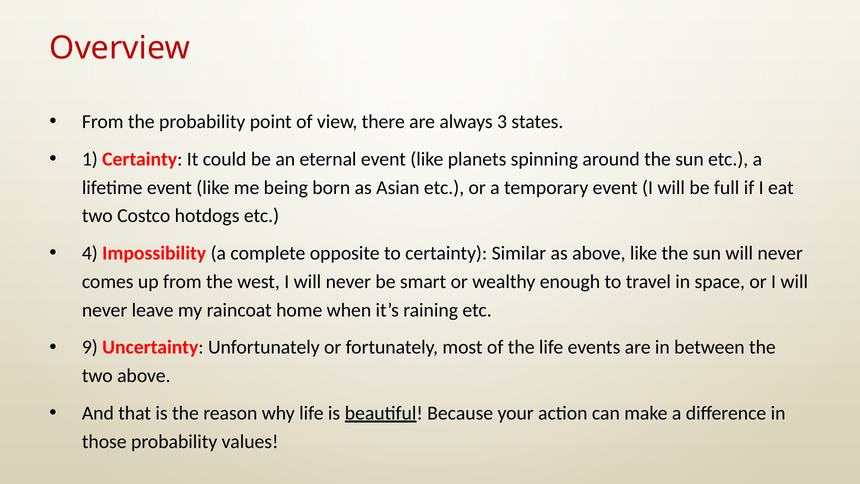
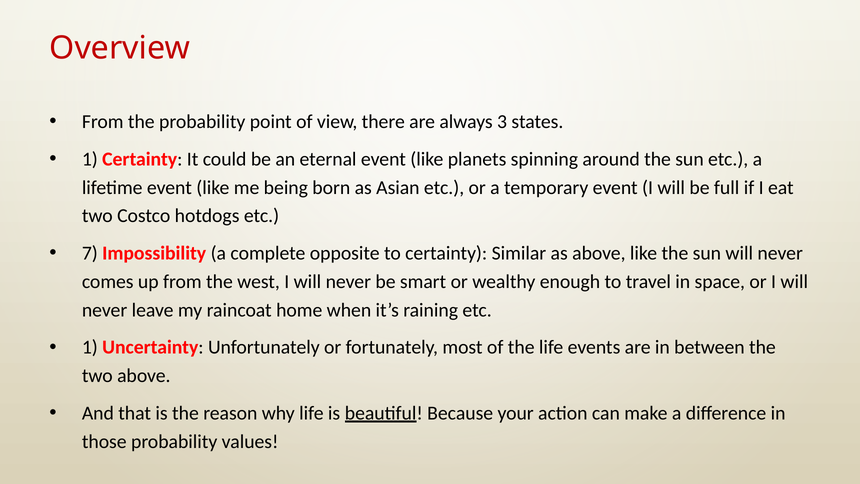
4: 4 -> 7 (90, 253)
9: 9 -> 1 (90, 347)
